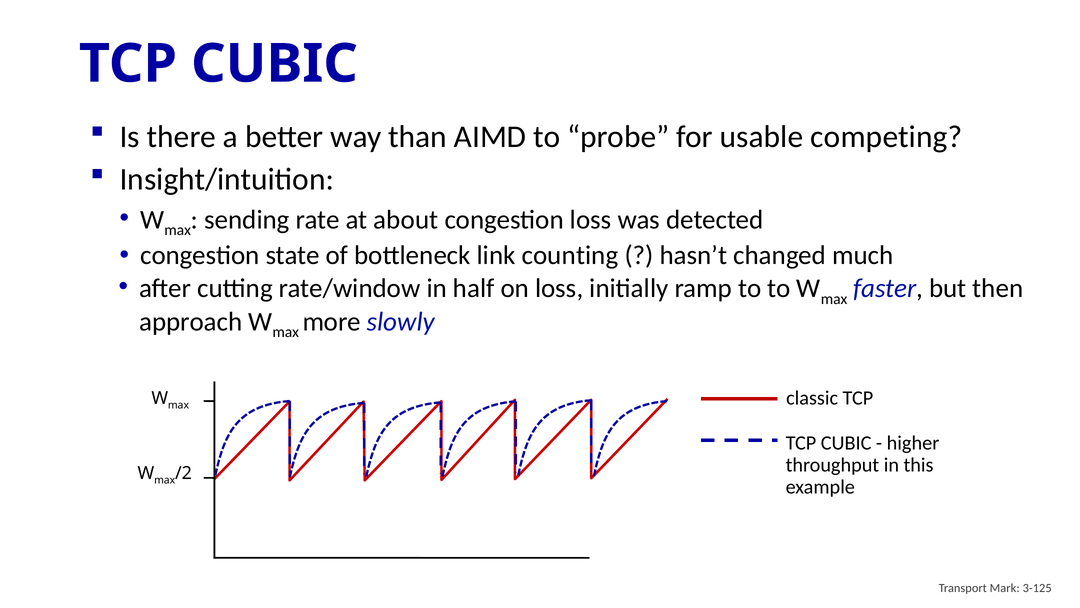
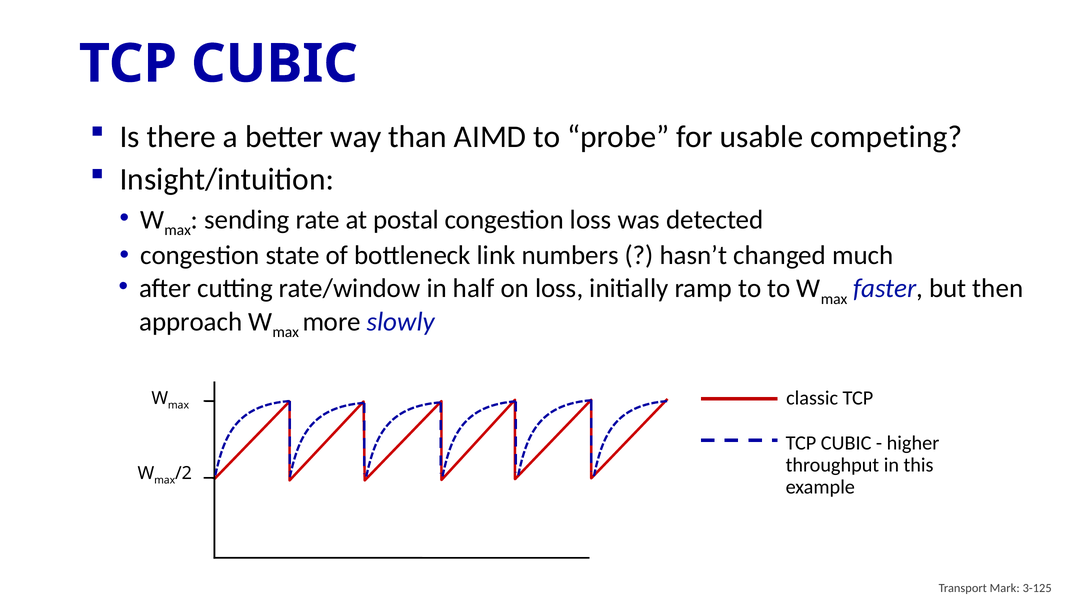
about: about -> postal (406, 220)
counting: counting -> numbers (570, 255)
